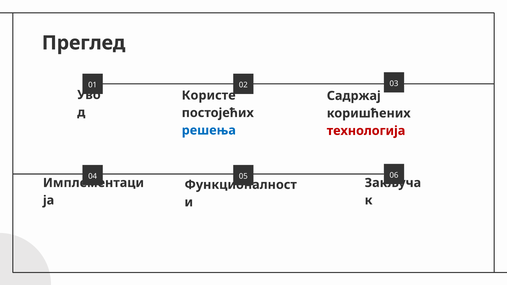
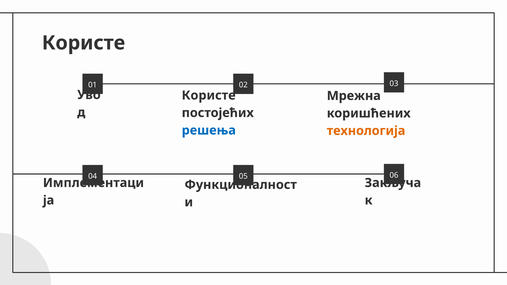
Преглед: Преглед -> Користе (83, 43)
Садржај: Садржај -> Мрежна (354, 96)
технологија colour: red -> orange (366, 131)
